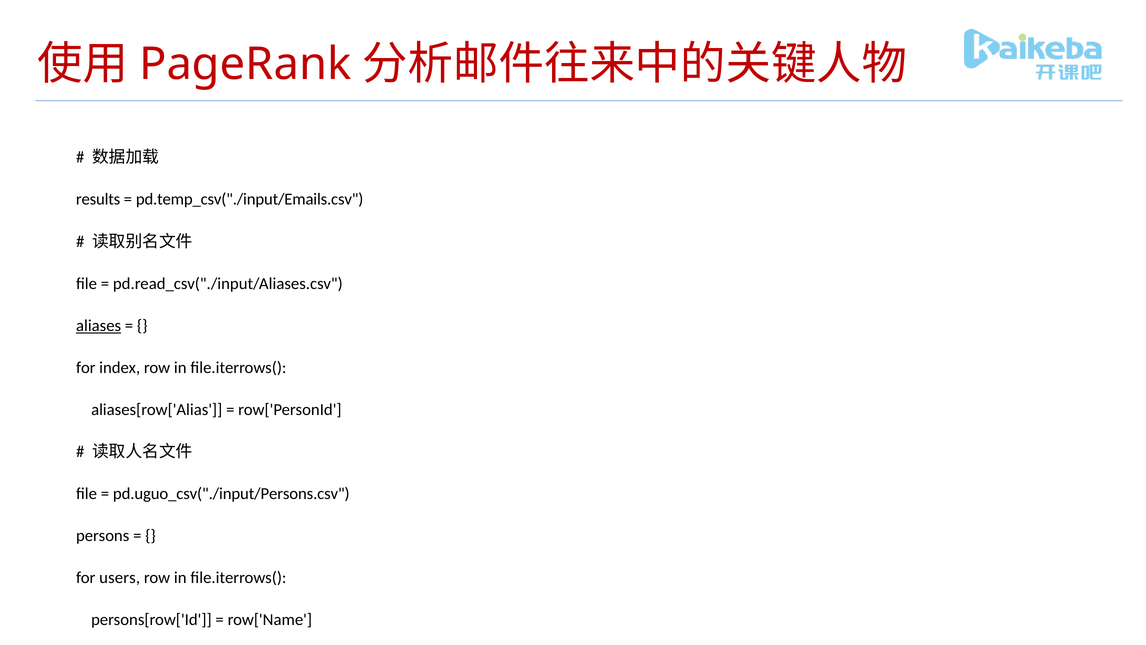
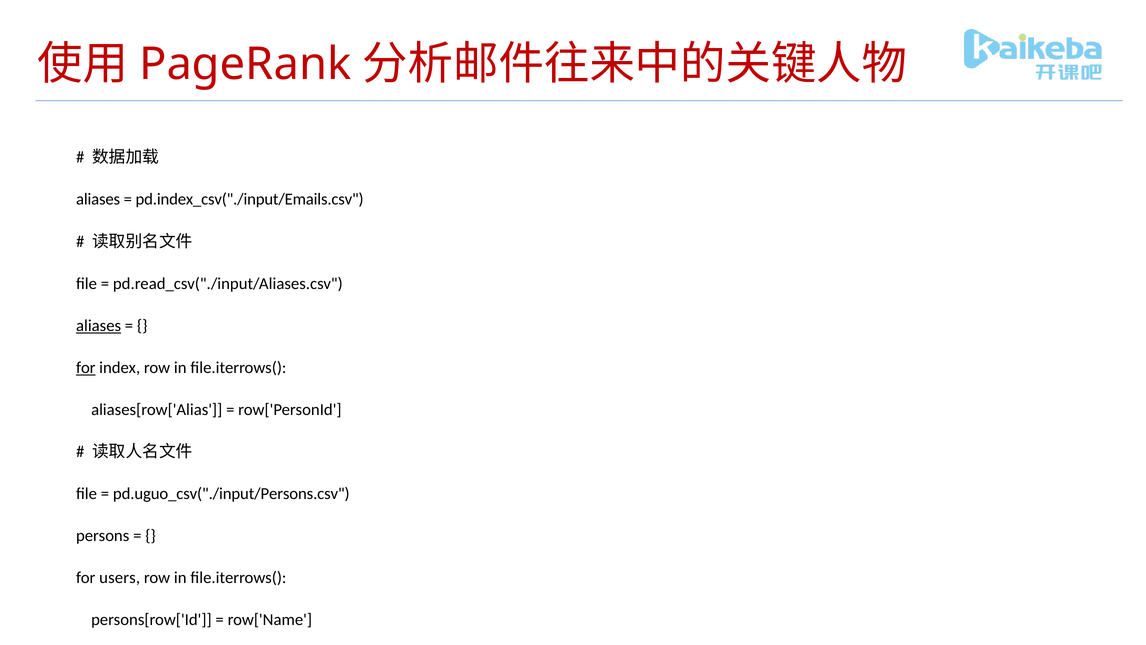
results: results -> aliases (98, 199)
pd.temp_csv("./input/Emails.csv: pd.temp_csv("./input/Emails.csv -> pd.index_csv("./input/Emails.csv (250, 199)
for underline: none -> present (86, 367)
